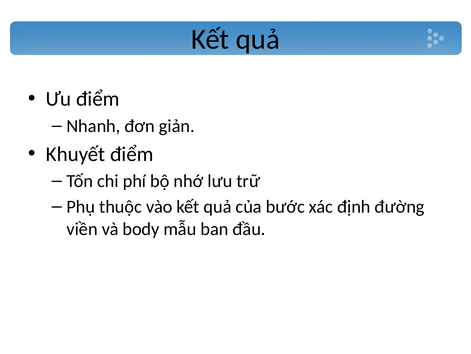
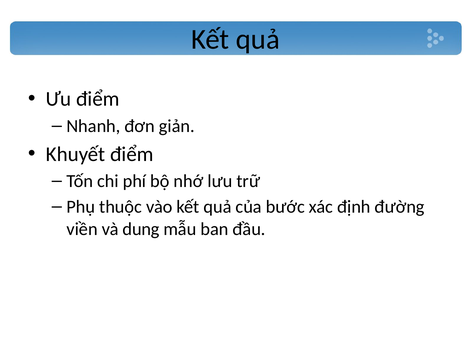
body: body -> dung (141, 228)
